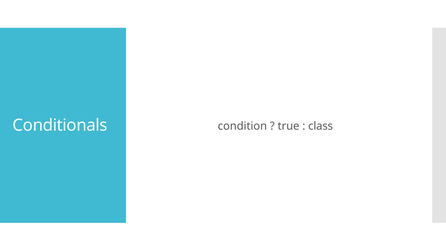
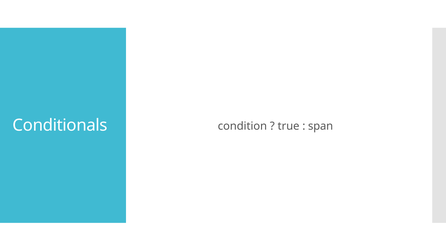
class: class -> span (321, 126)
